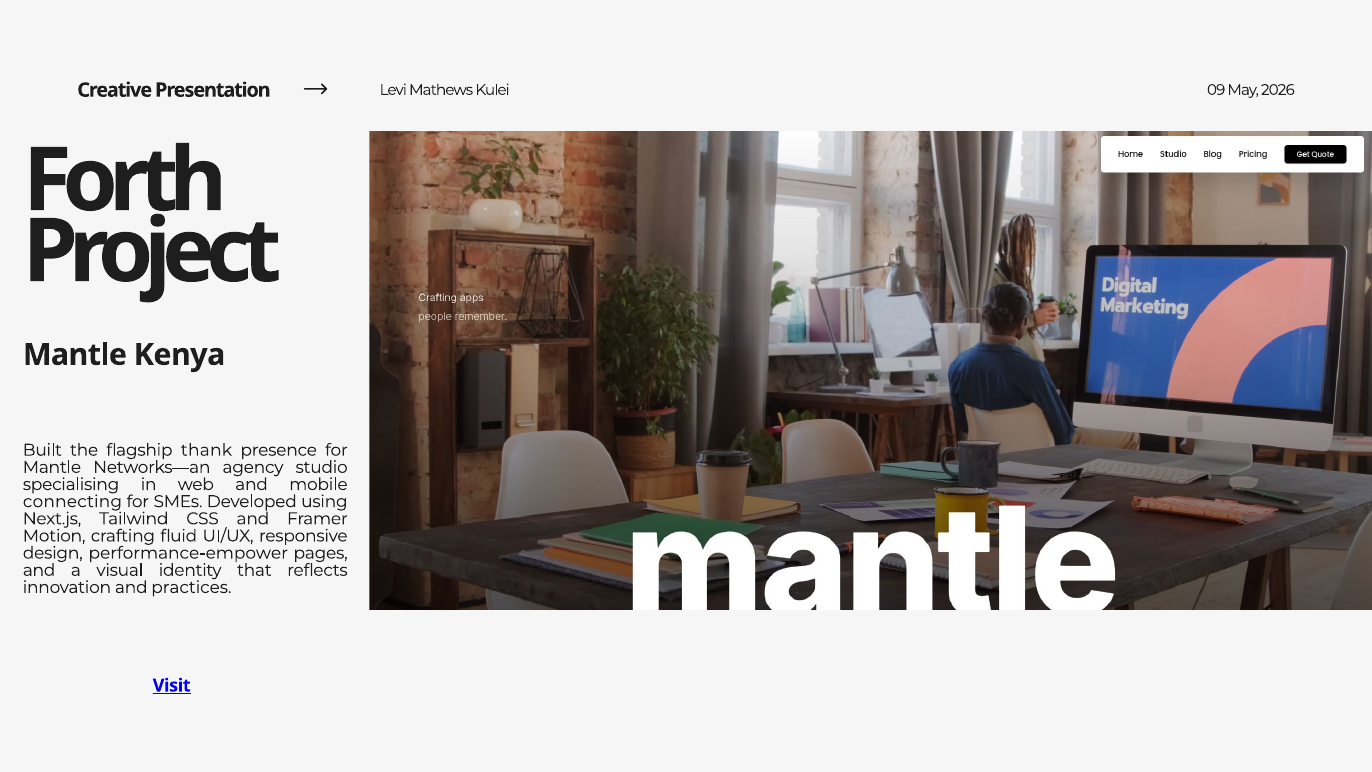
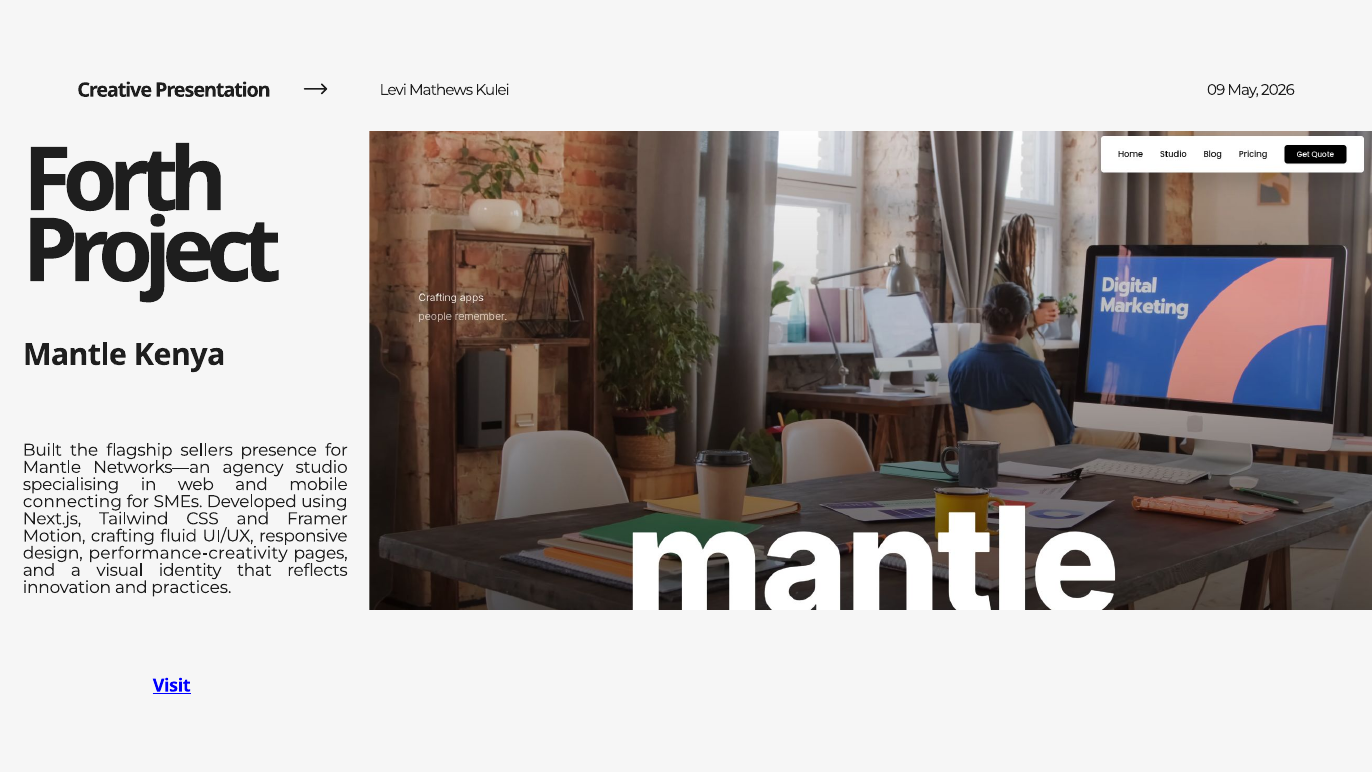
thank: thank -> sellers (207, 450)
performance-empower: performance-empower -> performance-creativity (188, 553)
